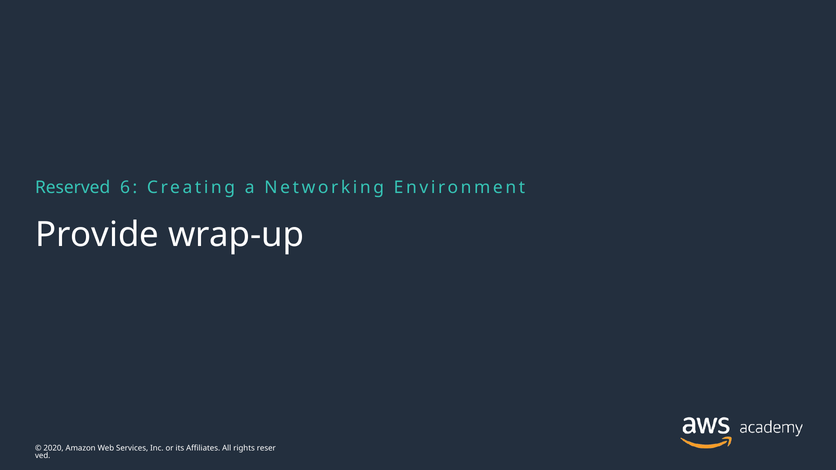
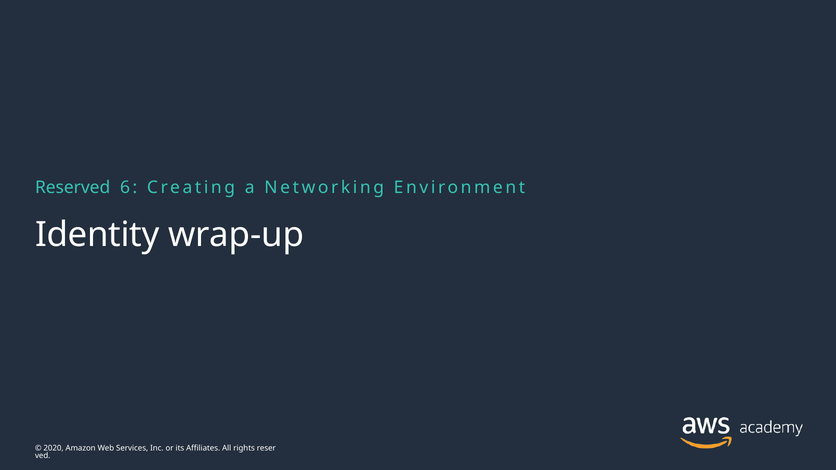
Provide: Provide -> Identity (97, 235)
